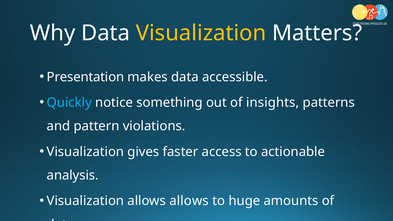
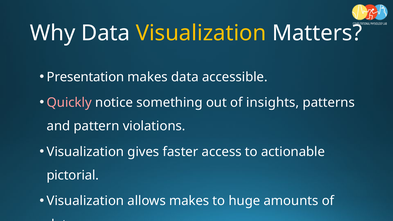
Quickly colour: light blue -> pink (69, 103)
analysis: analysis -> pictorial (73, 175)
allows allows: allows -> makes (189, 201)
